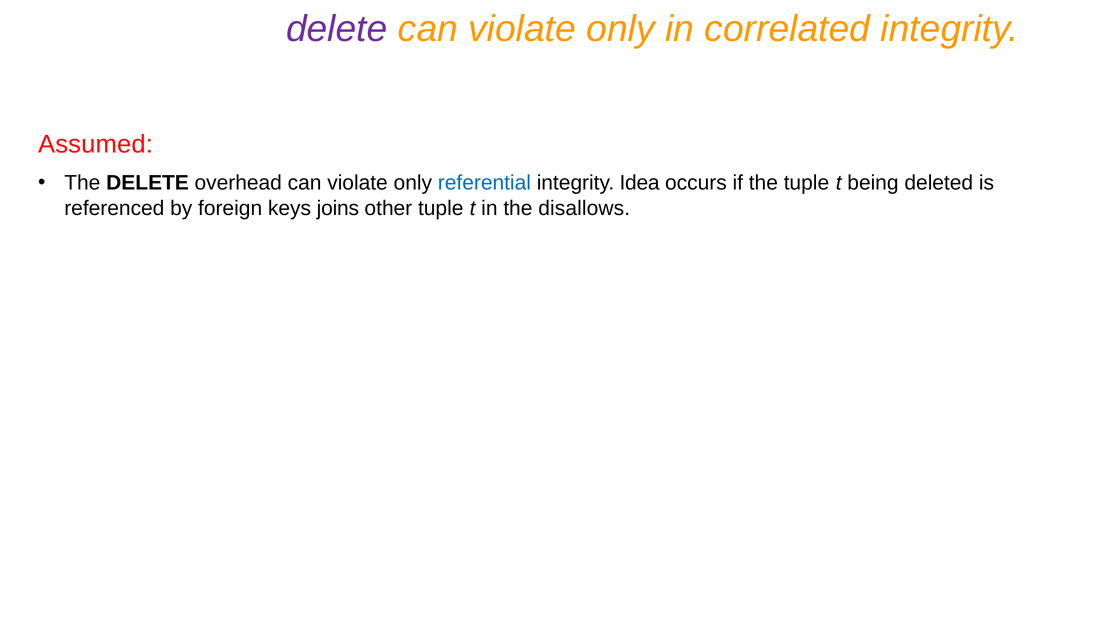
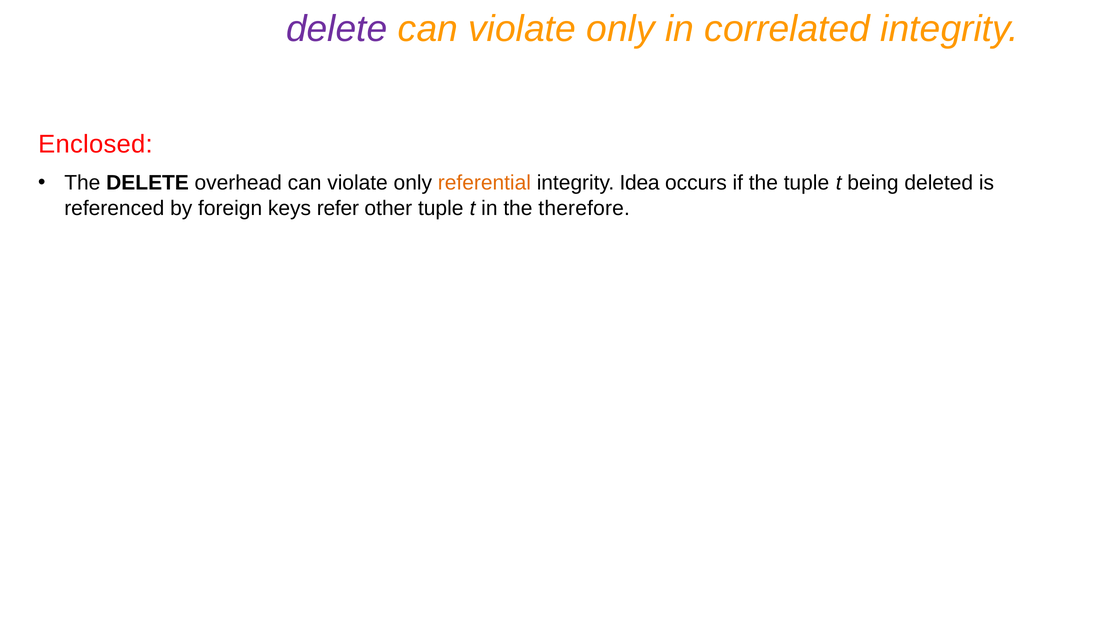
Assumed: Assumed -> Enclosed (95, 144)
referential colour: blue -> orange (484, 183)
joins: joins -> refer (338, 208)
disallows: disallows -> therefore (584, 208)
